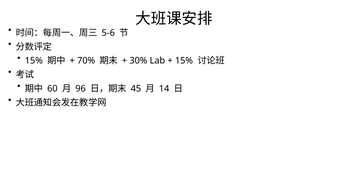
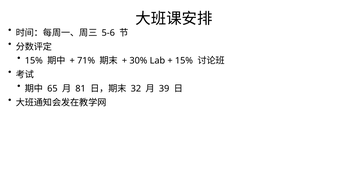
70%: 70% -> 71% (86, 61)
60: 60 -> 65 (52, 89)
96: 96 -> 81 (81, 89)
45: 45 -> 32 (136, 89)
14: 14 -> 39 (164, 89)
